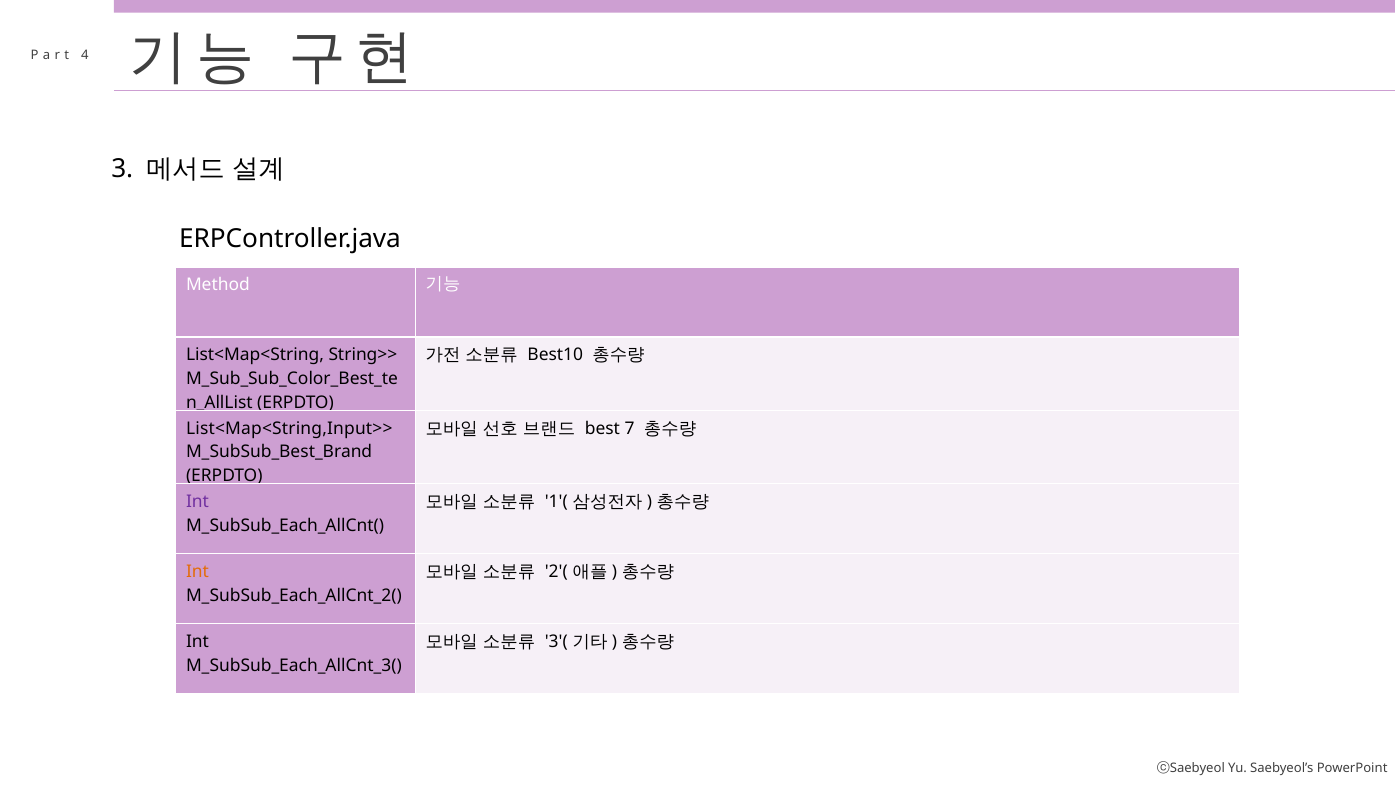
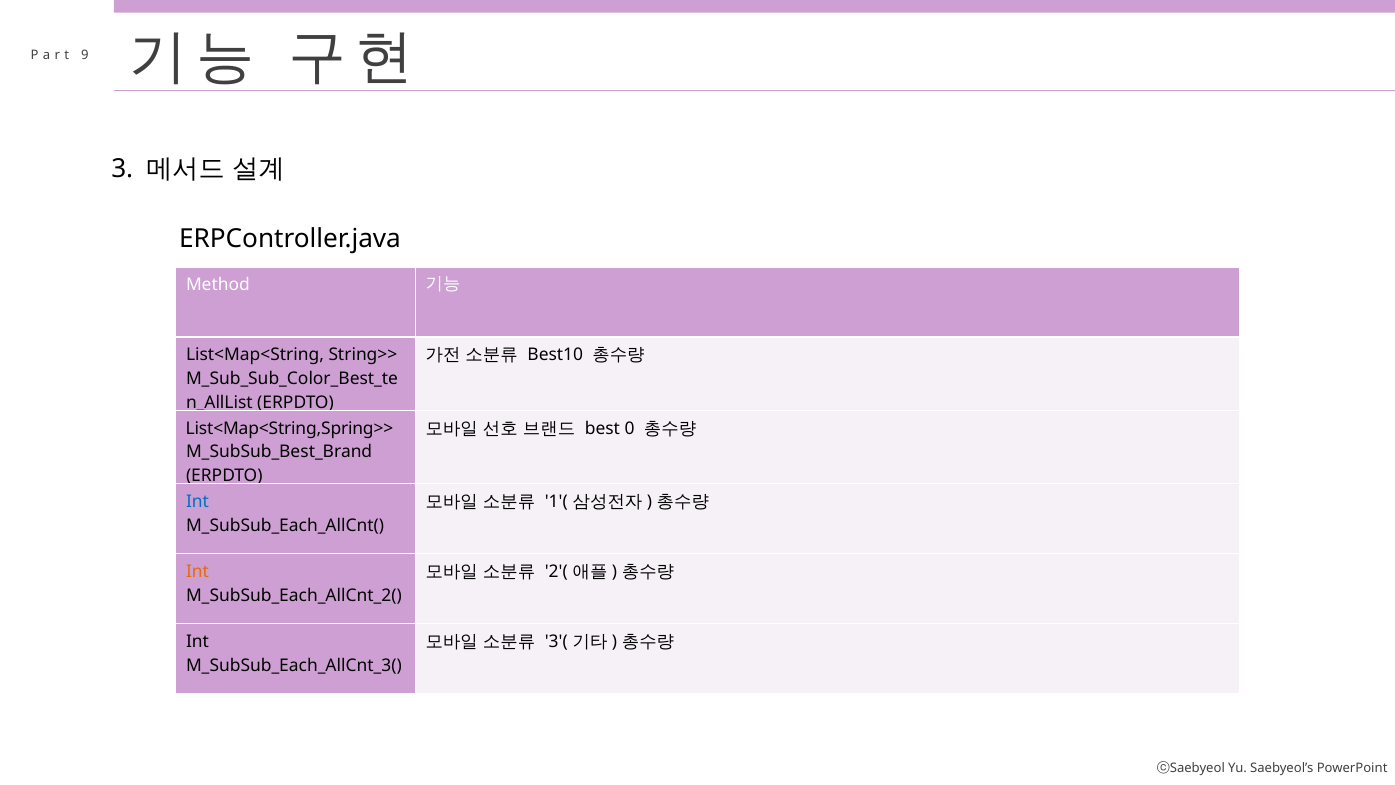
4: 4 -> 9 (85, 55)
7: 7 -> 0 (630, 428)
List<Map<String,Input>>: List<Map<String,Input>> -> List<Map<String,Spring>> (290, 428)
Int colour: purple -> blue (197, 502)
